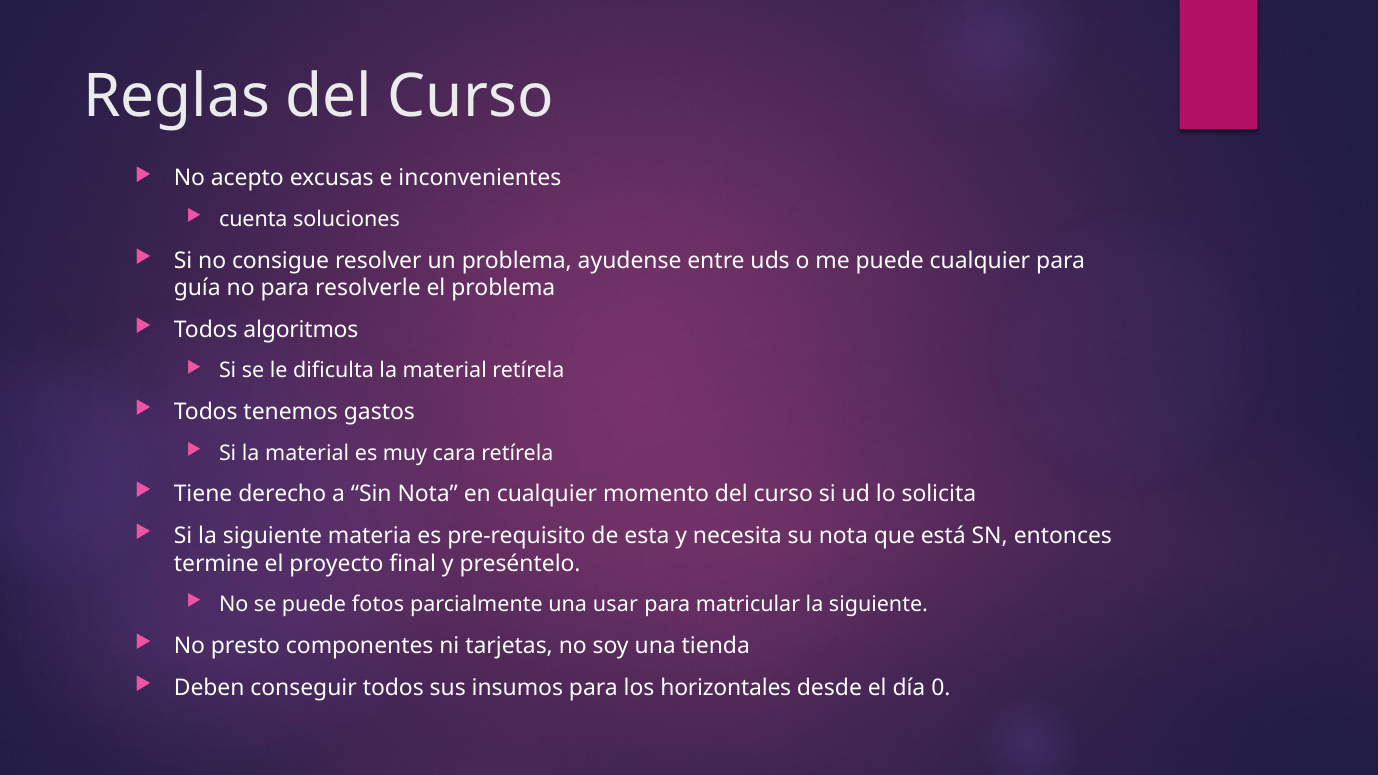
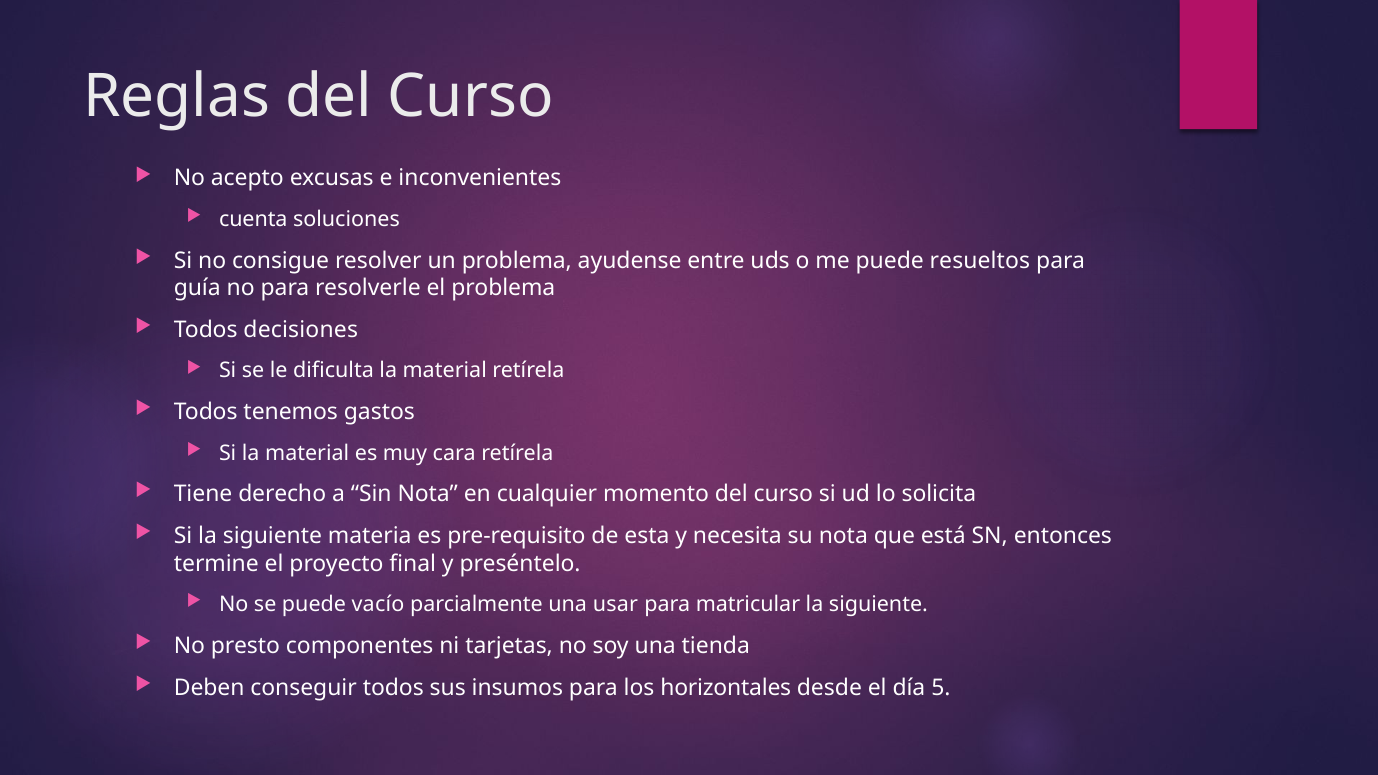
puede cualquier: cualquier -> resueltos (980, 260)
algoritmos: algoritmos -> decisiones (301, 330)
fotos: fotos -> vacío (378, 605)
0: 0 -> 5 (941, 688)
